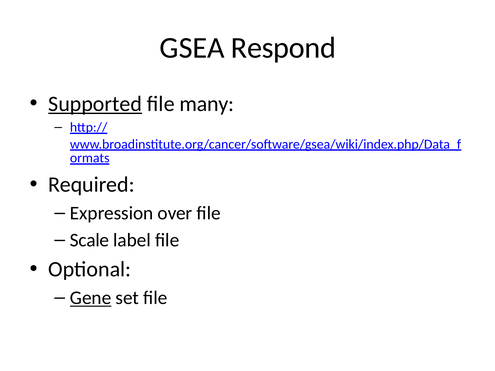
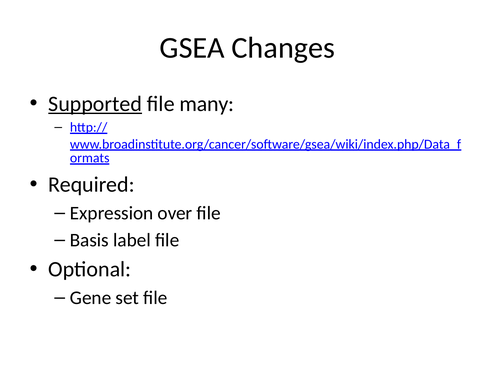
Respond: Respond -> Changes (283, 48)
Scale: Scale -> Basis (89, 240)
Gene underline: present -> none (91, 298)
